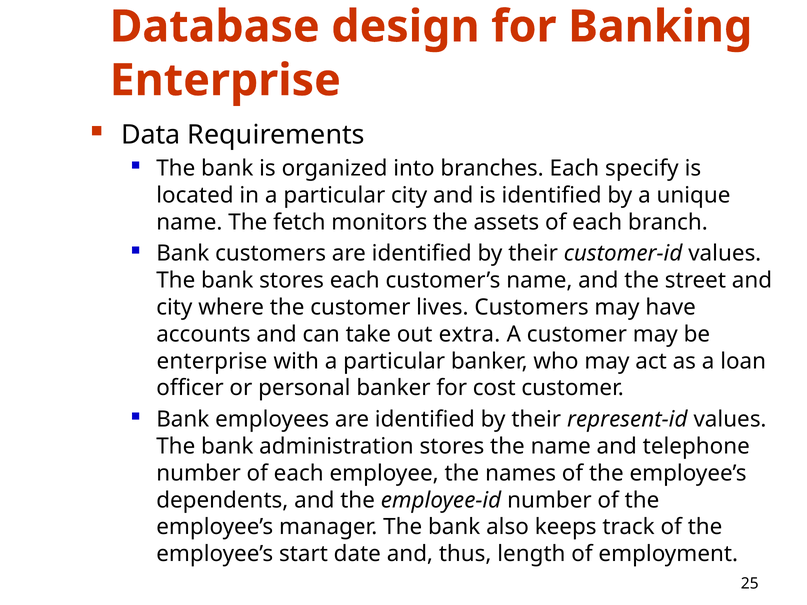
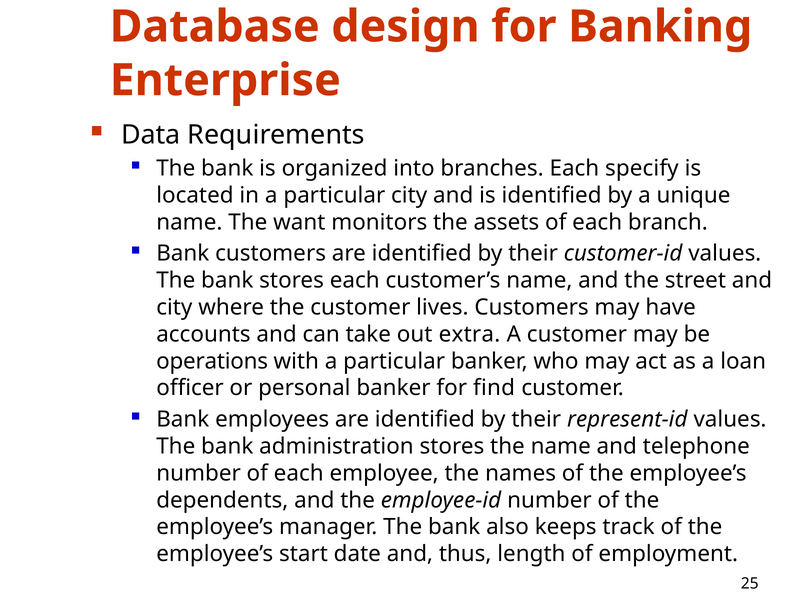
fetch: fetch -> want (299, 222)
enterprise: enterprise -> operations (212, 361)
cost: cost -> find (494, 388)
